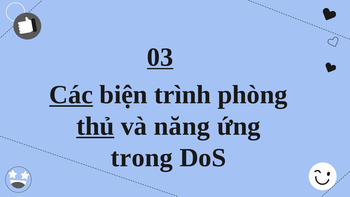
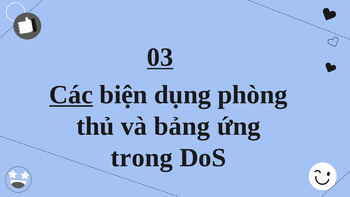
trình: trình -> dụng (183, 95)
thủ underline: present -> none (95, 126)
năng: năng -> bảng (182, 126)
